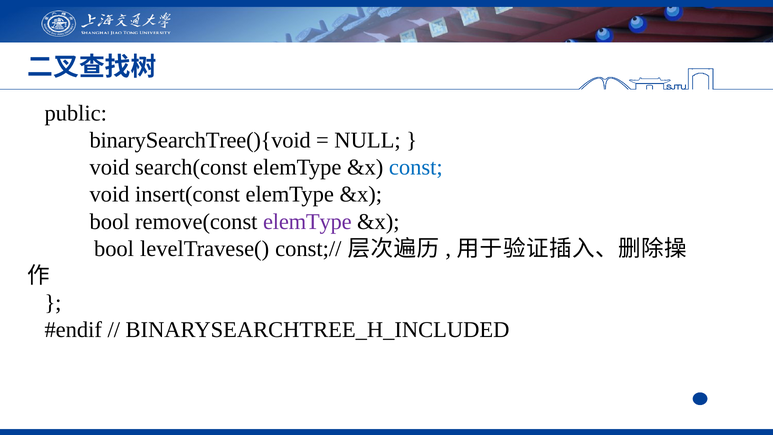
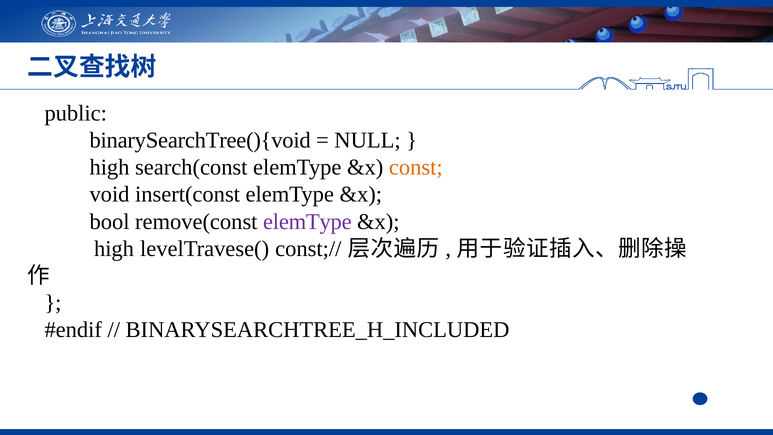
void: void -> high (110, 167)
const colour: blue -> orange (416, 167)
bool: bool -> high (114, 249)
